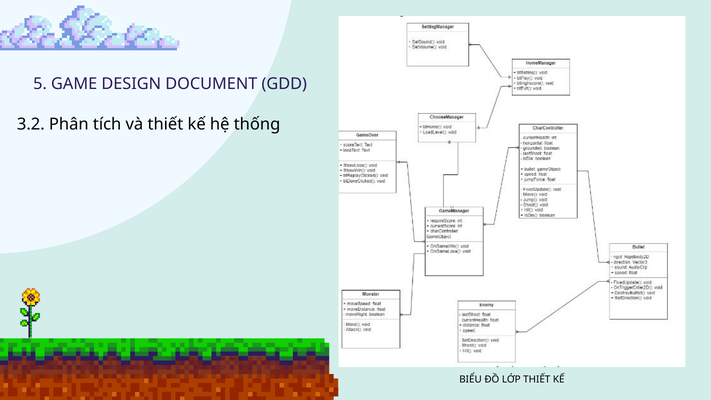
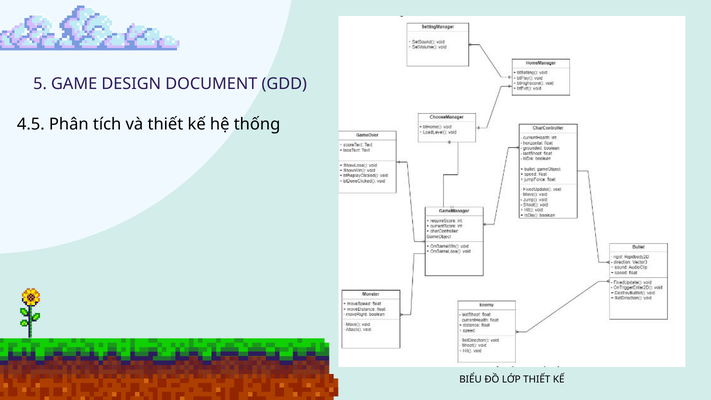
3.2: 3.2 -> 4.5 (31, 124)
